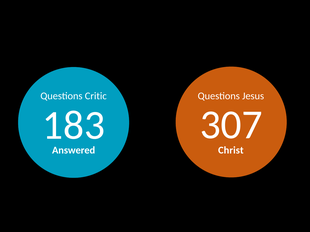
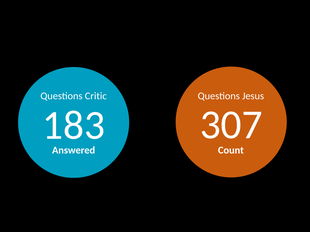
Christ: Christ -> Count (231, 151)
